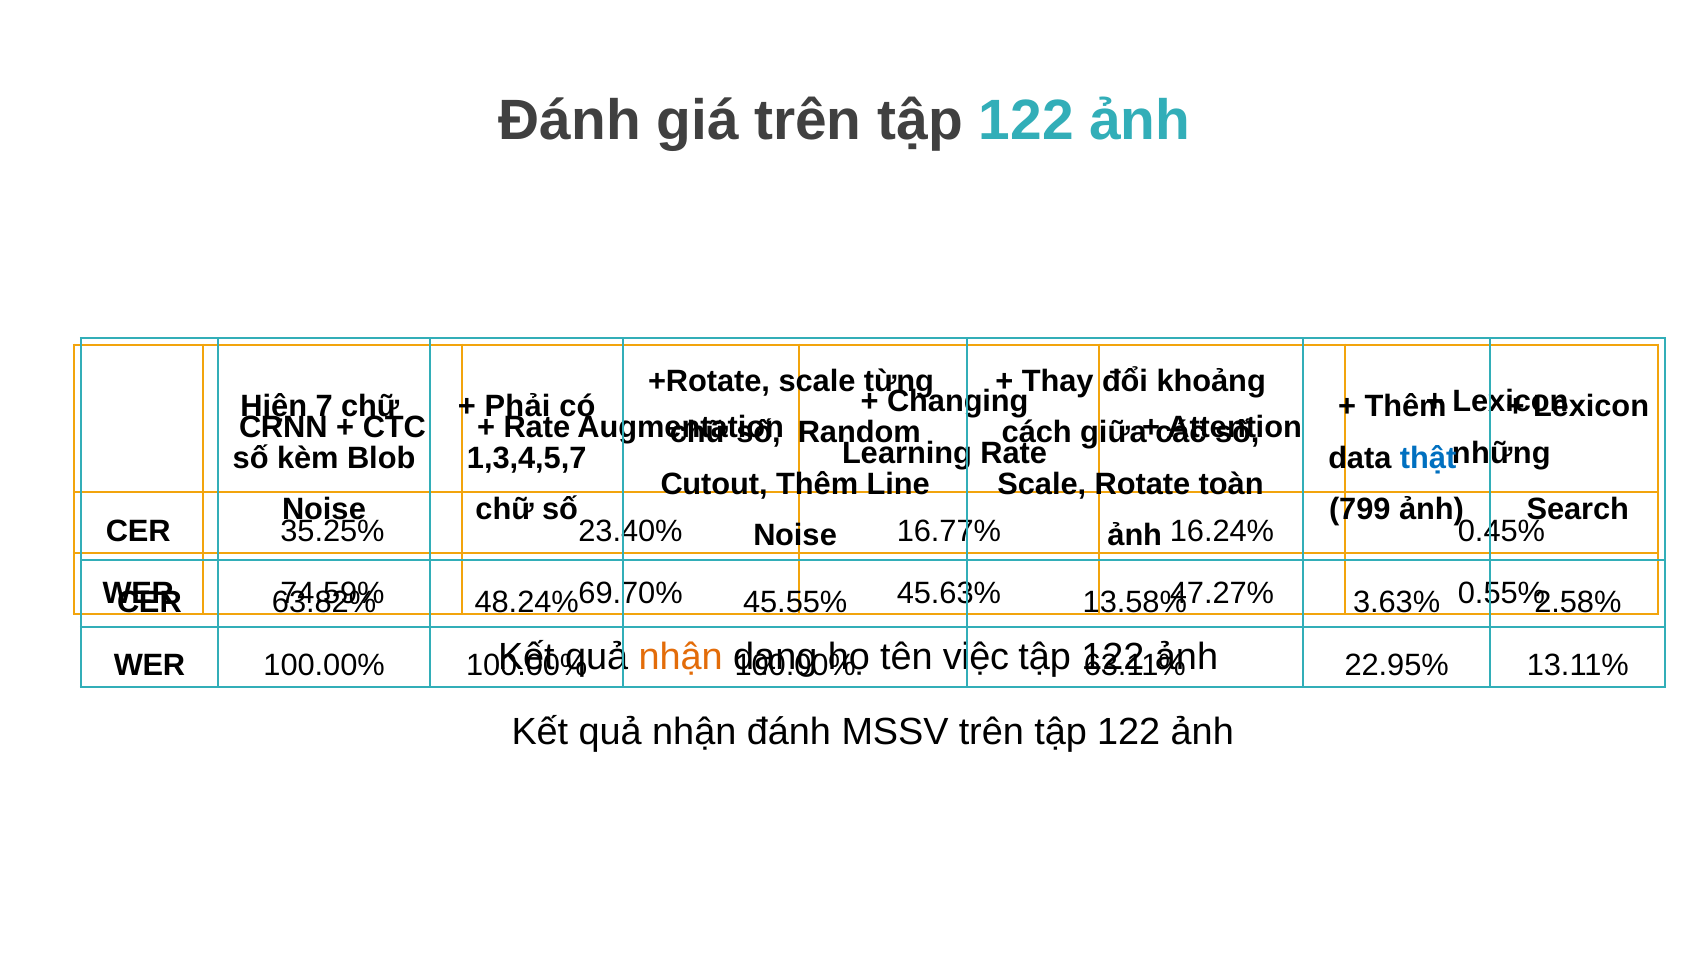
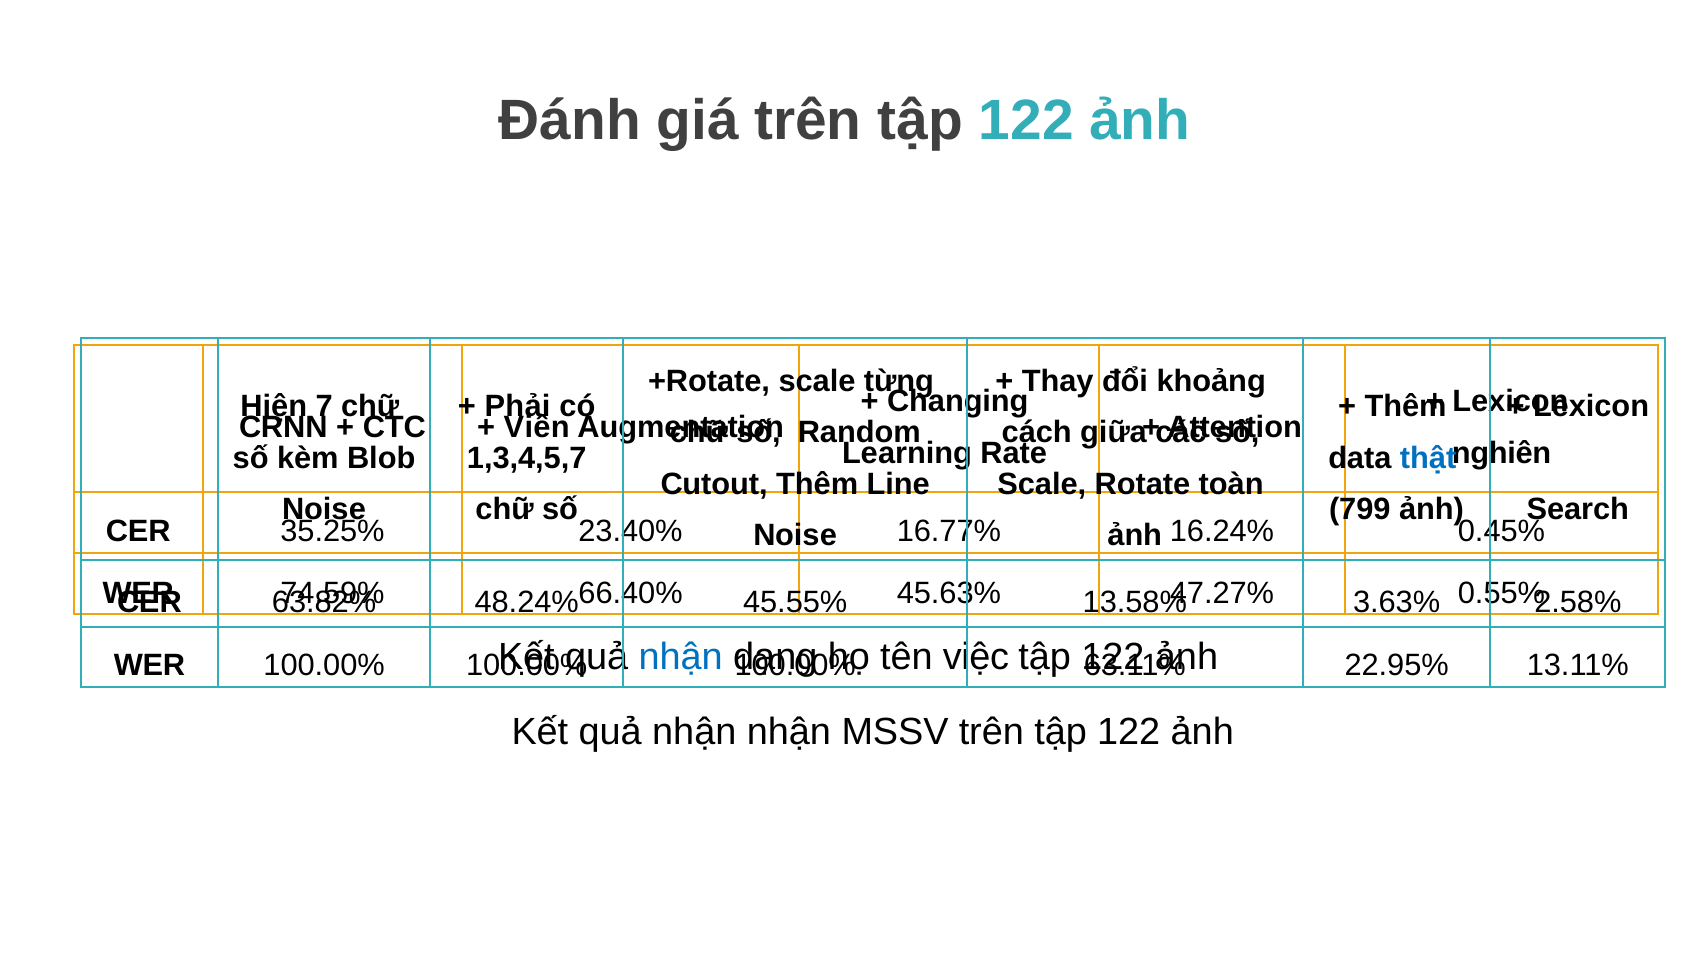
Rate: Rate -> Viên (537, 427)
những: những -> nghiên (1502, 453)
69.70%: 69.70% -> 66.40% (631, 593)
nhận colour: orange -> blue (681, 657)
nhận đánh: đánh -> nhận (789, 732)
